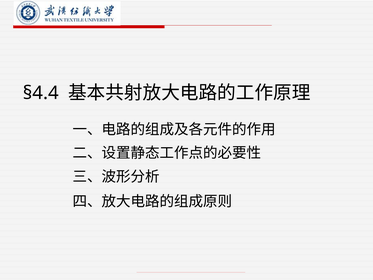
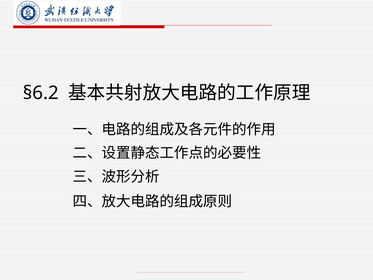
§4.4: §4.4 -> §6.2 (41, 93)
